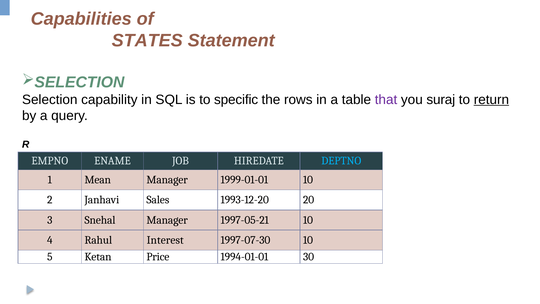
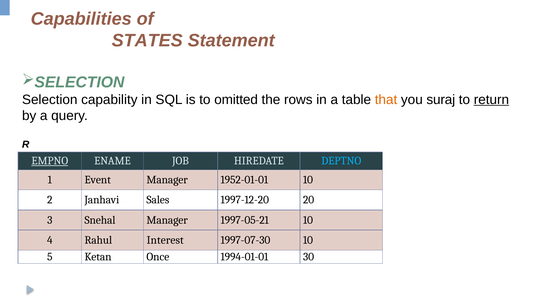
specific: specific -> omitted (236, 99)
that colour: purple -> orange (386, 99)
EMPNO underline: none -> present (50, 161)
Mean: Mean -> Event (98, 180)
1999-01-01: 1999-01-01 -> 1952-01-01 (244, 180)
1993-12-20: 1993-12-20 -> 1997-12-20 (245, 200)
Price: Price -> Once (158, 257)
